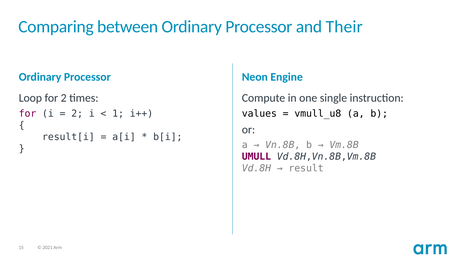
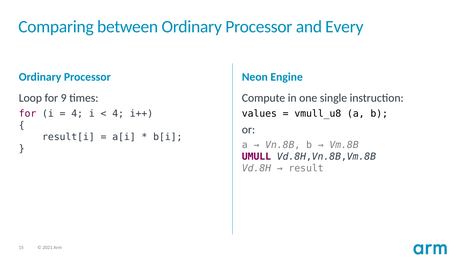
Their: Their -> Every (344, 27)
for 2: 2 -> 9 (64, 98)
2: 2 -> 4 (77, 113)
1: 1 -> 4 (118, 113)
